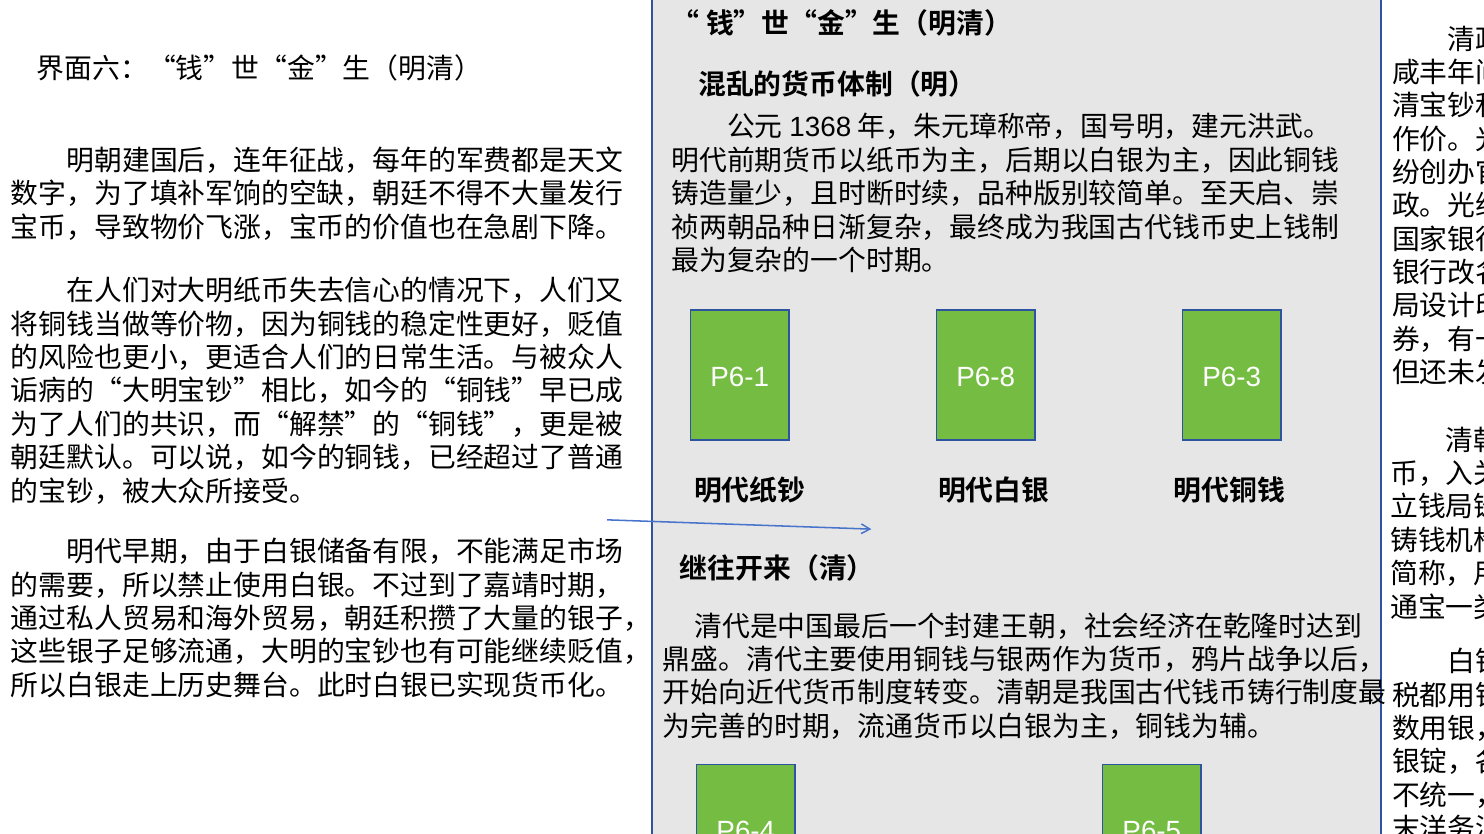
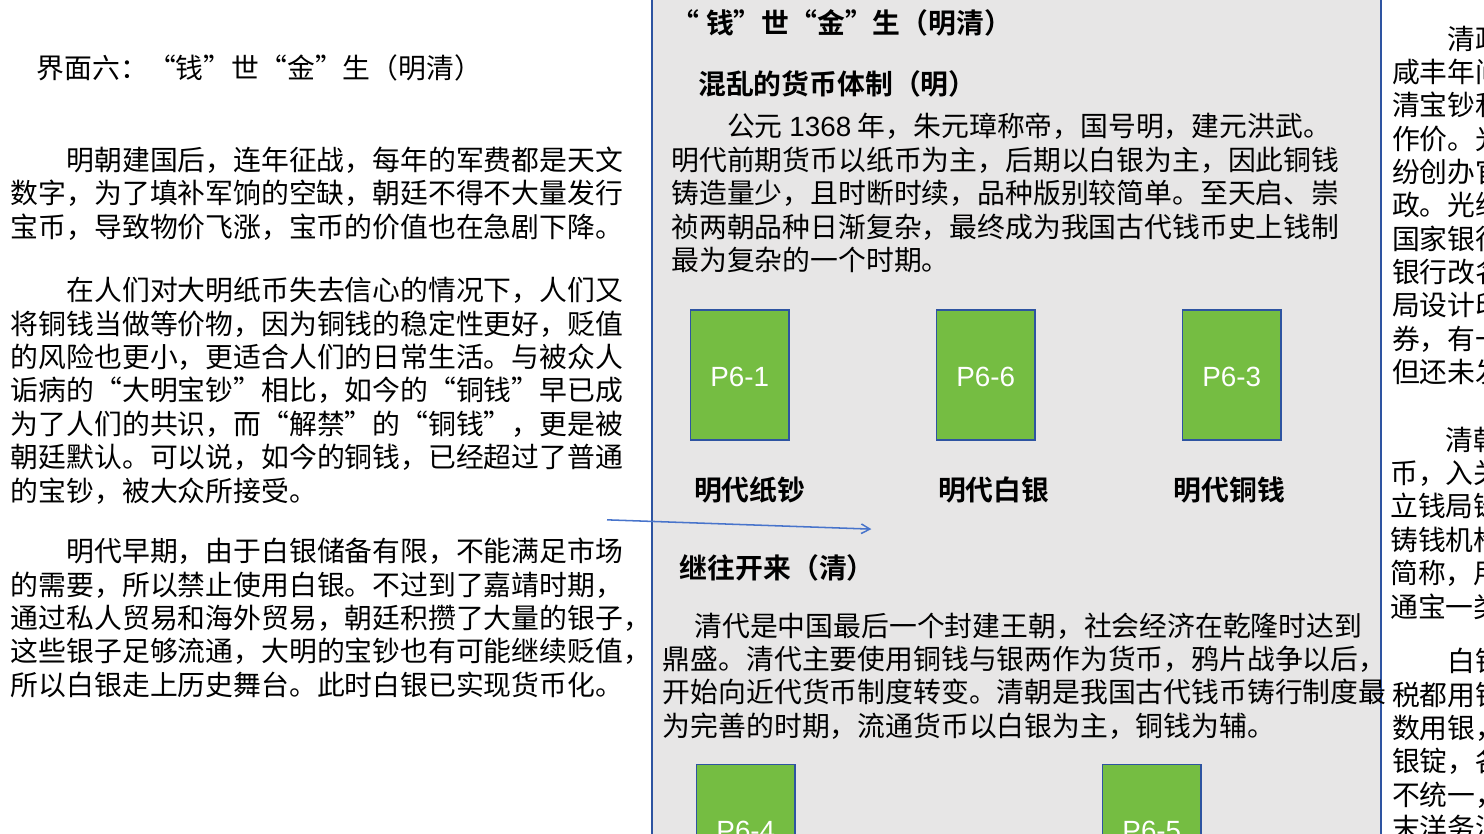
P6-8: P6-8 -> P6-6 (986, 377)
